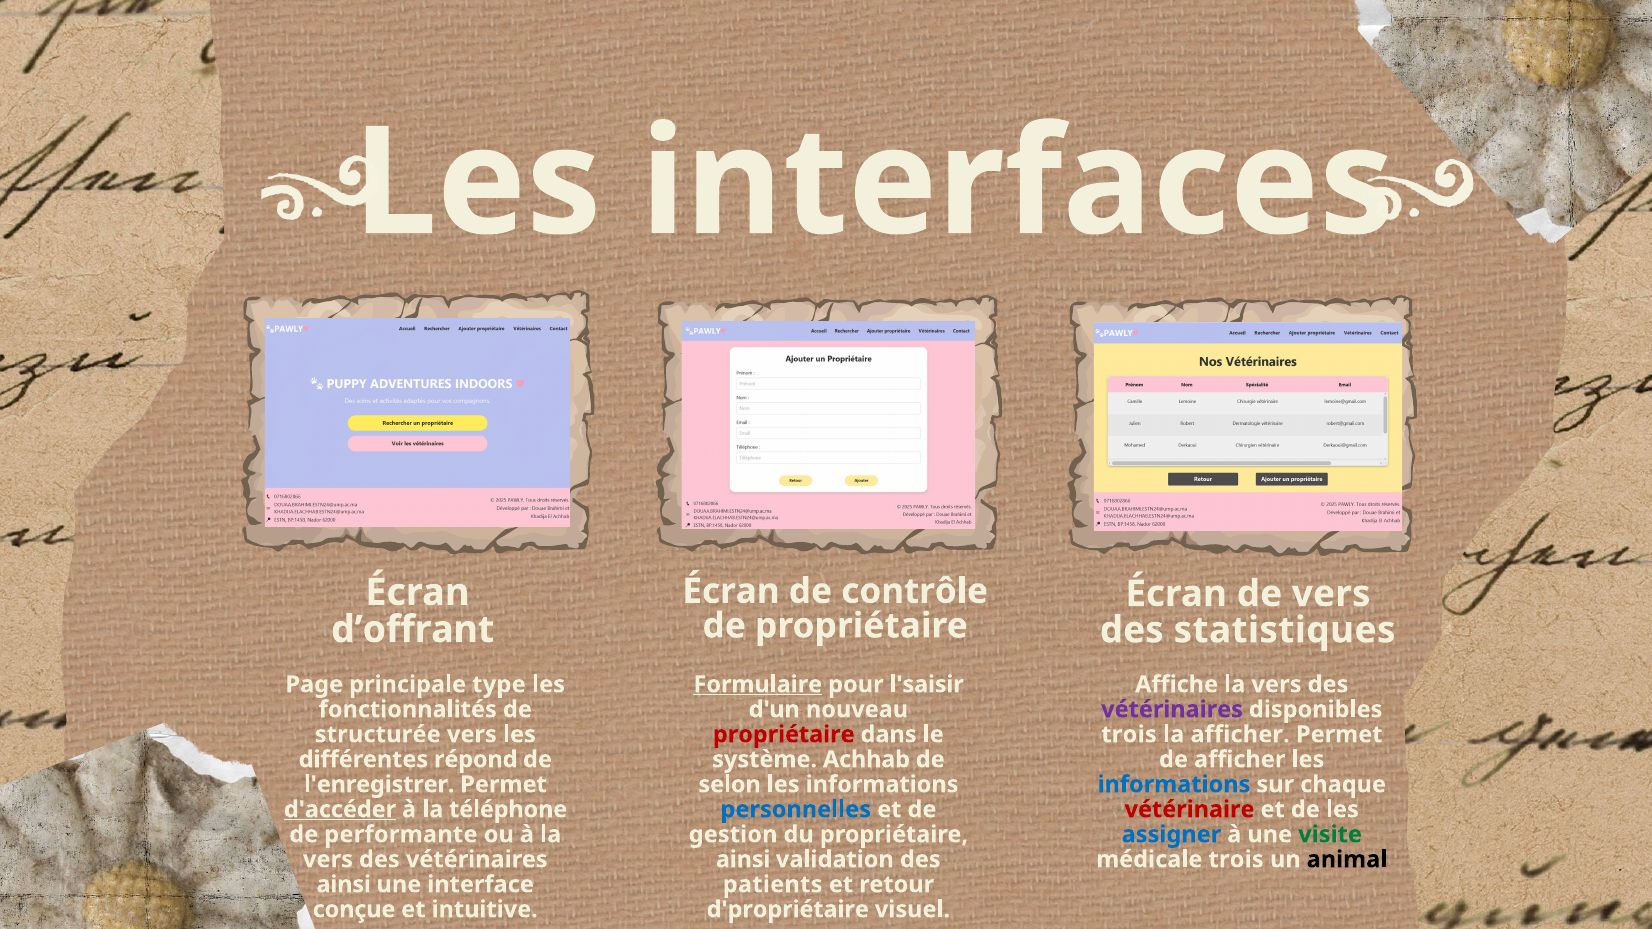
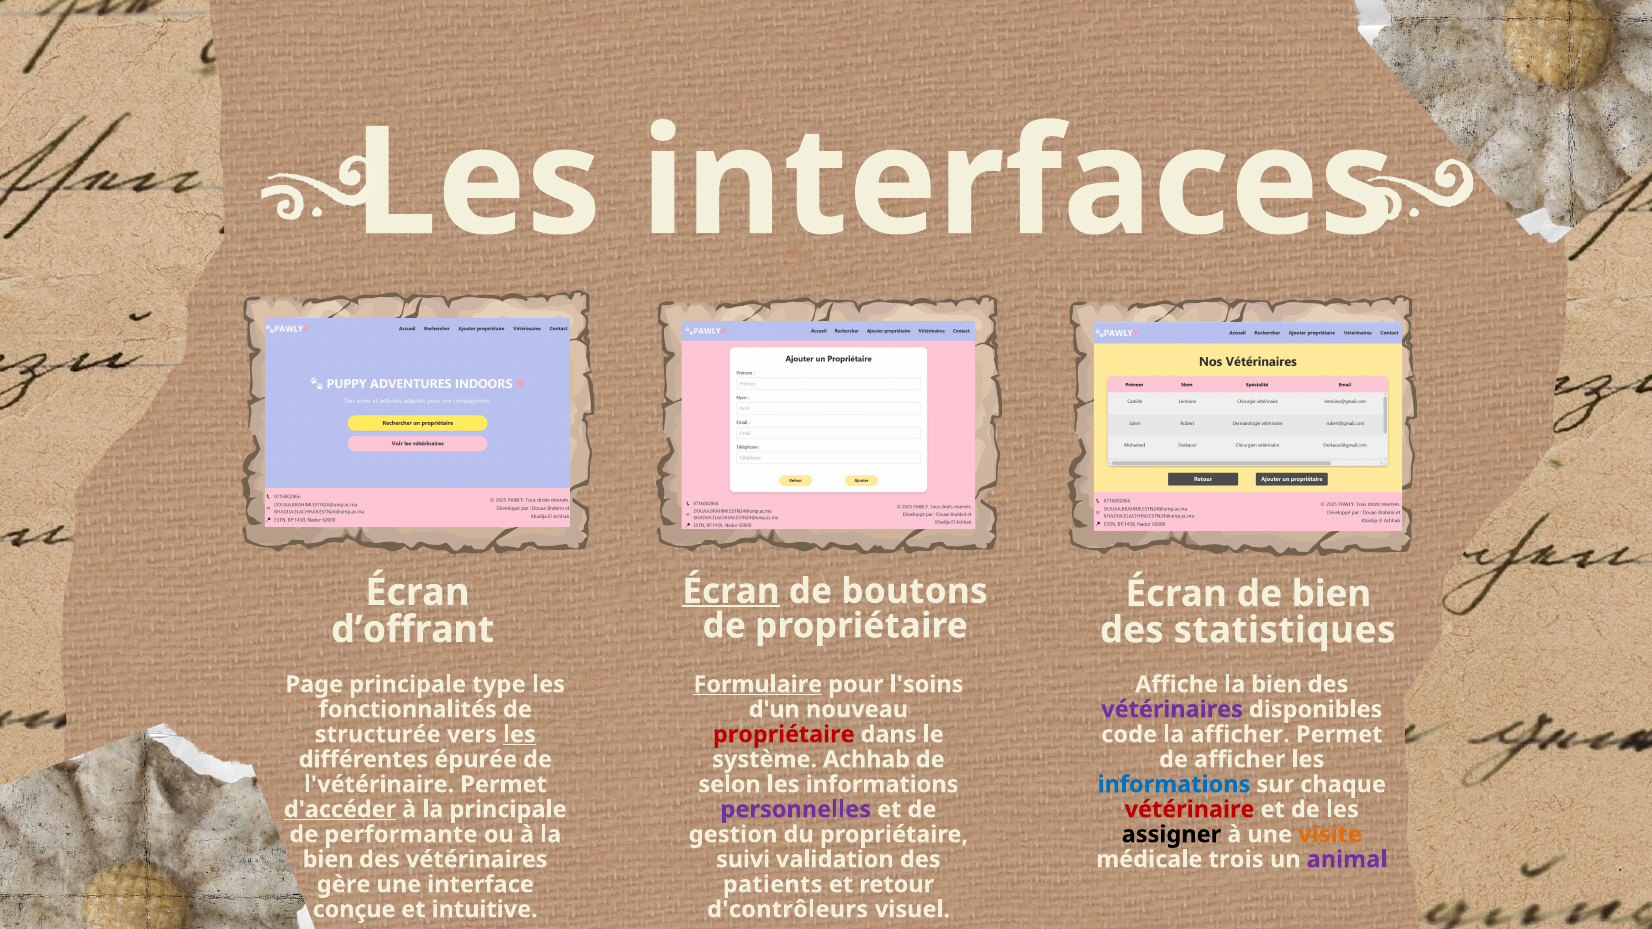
Écran underline: none -> present (731, 591)
contrôle: contrôle -> boutons (915, 591)
de vers: vers -> bien (1331, 594)
l'saisir: l'saisir -> l'soins (927, 685)
Affiche la vers: vers -> bien (1277, 685)
les underline: none -> present (519, 735)
trois: trois -> code (1129, 735)
répond: répond -> épurée (476, 760)
l'enregistrer: l'enregistrer -> l'vétérinaire (379, 785)
la téléphone: téléphone -> principale (508, 810)
personnelles colour: blue -> purple (796, 810)
assigner colour: blue -> black (1171, 835)
visite colour: green -> orange (1330, 835)
vers: vers -> bien (328, 860)
ainsi: ainsi -> suivi (743, 860)
animal colour: black -> purple (1347, 860)
ainsi: ainsi -> gère (344, 885)
d'propriétaire: d'propriétaire -> d'contrôleurs (788, 910)
